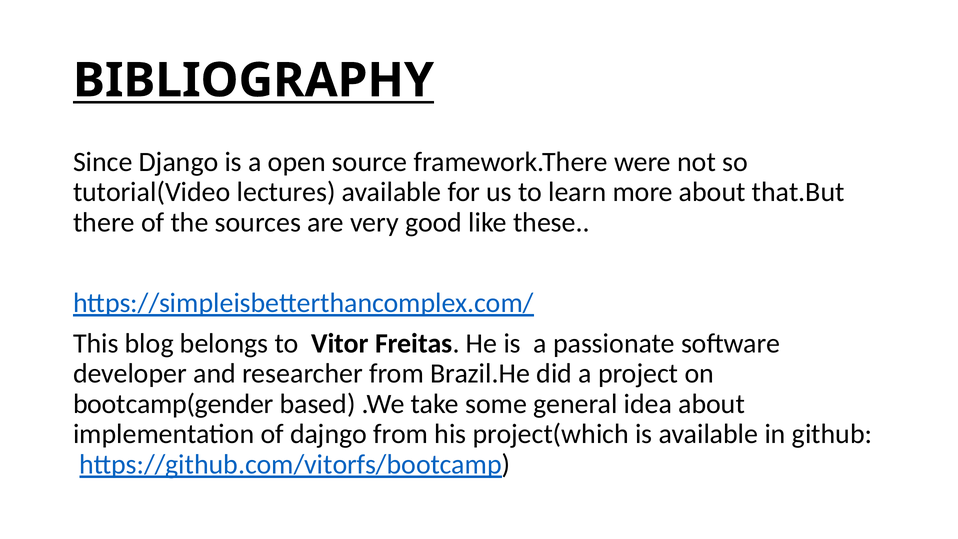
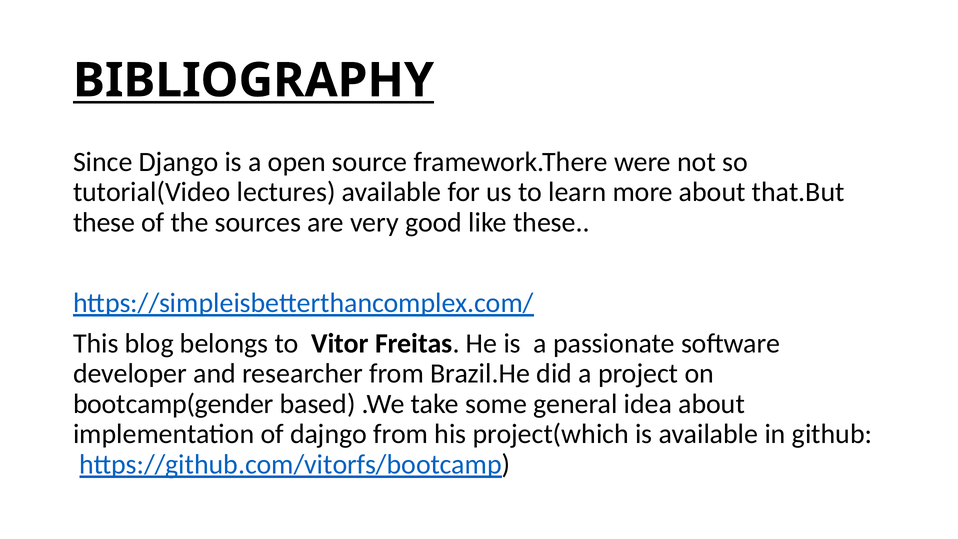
there: there -> these (104, 222)
